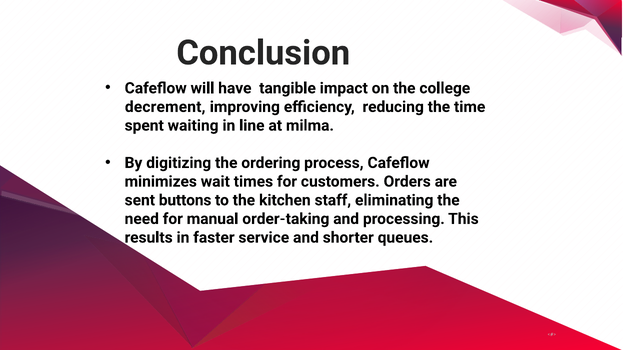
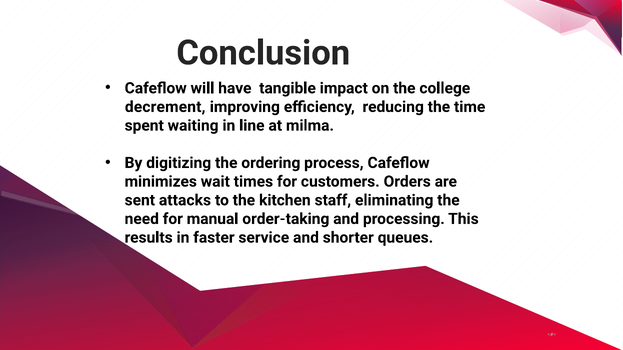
buttons: buttons -> attacks (185, 200)
